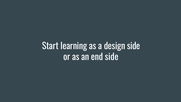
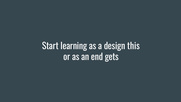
design side: side -> this (134, 46)
end side: side -> gets (112, 57)
